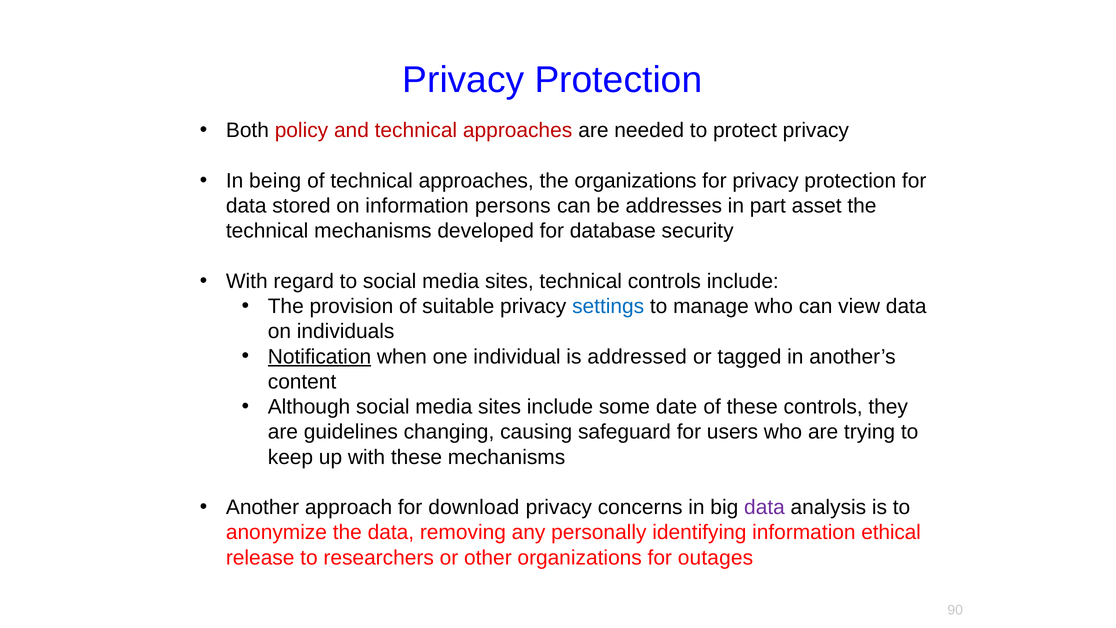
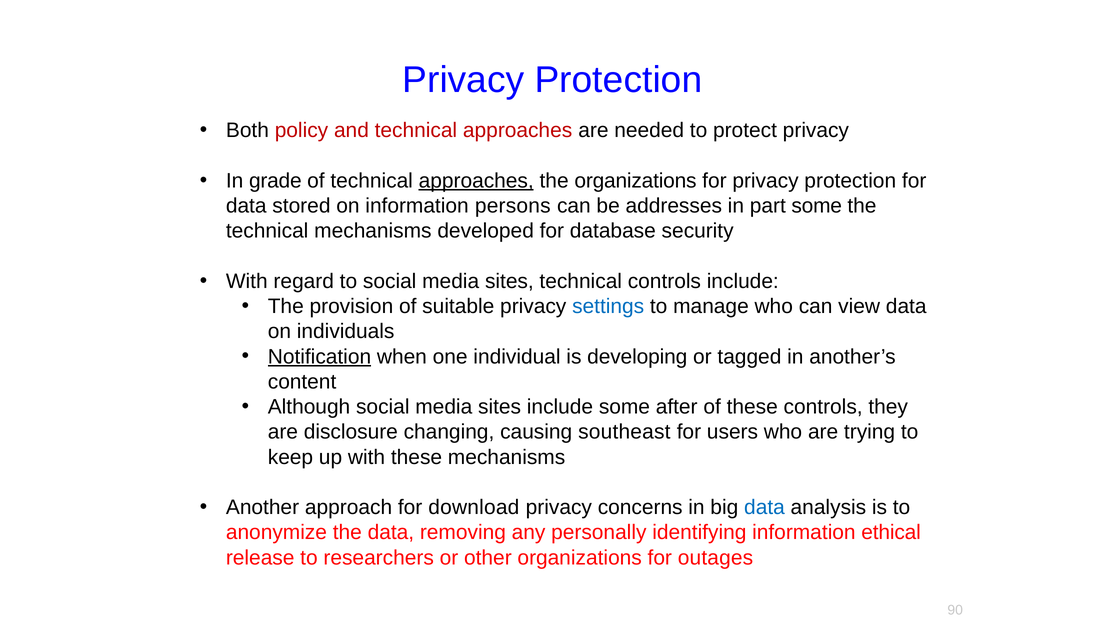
being: being -> grade (275, 181)
approaches underline: none -> present (476, 181)
part asset: asset -> some (817, 206)
addressed: addressed -> developing (637, 356)
date: date -> after (677, 407)
guidelines: guidelines -> disclosure (351, 432)
safeguard: safeguard -> southeast (624, 432)
data colour: purple -> blue (764, 507)
